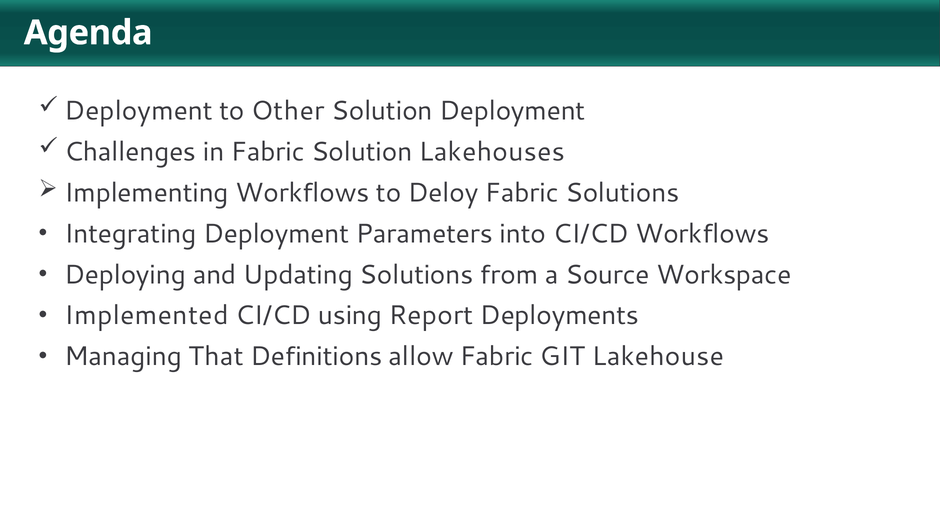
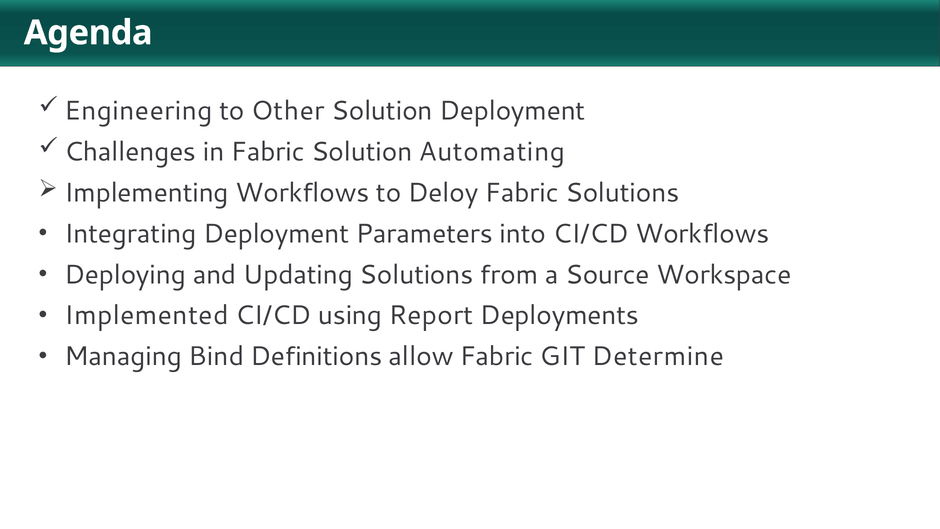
Deployment: Deployment -> Engineering (139, 111)
Lakehouses: Lakehouses -> Automating (492, 152)
That: That -> Bind (216, 356)
Lakehouse: Lakehouse -> Determine (658, 356)
